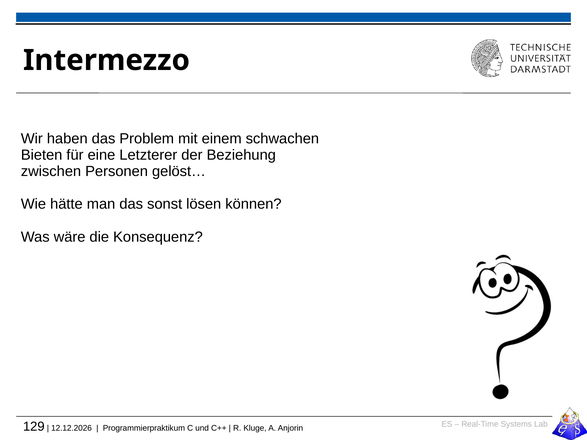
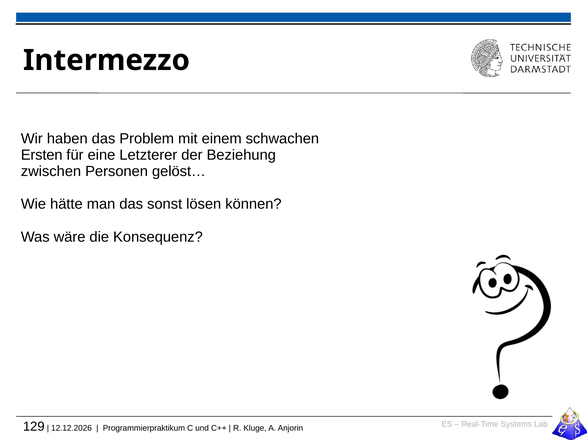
Bieten: Bieten -> Ersten (42, 155)
